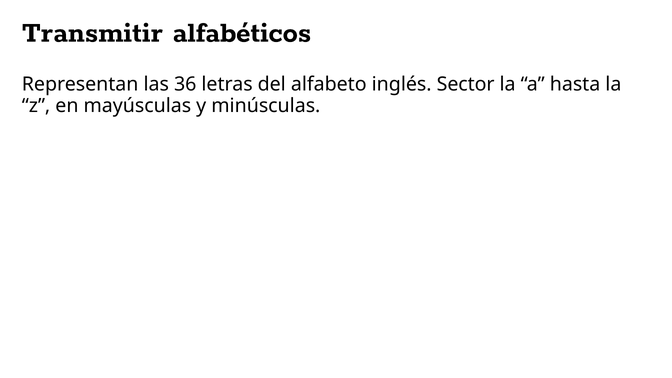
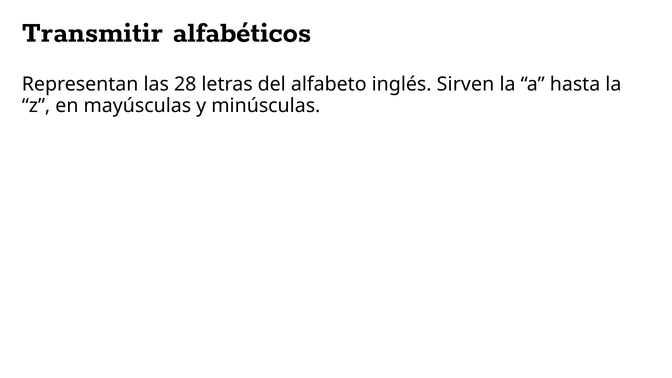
36: 36 -> 28 (185, 84)
Sector: Sector -> Sirven (466, 84)
